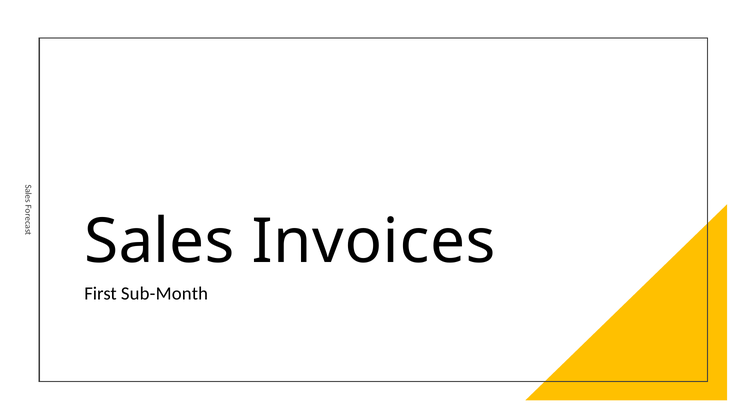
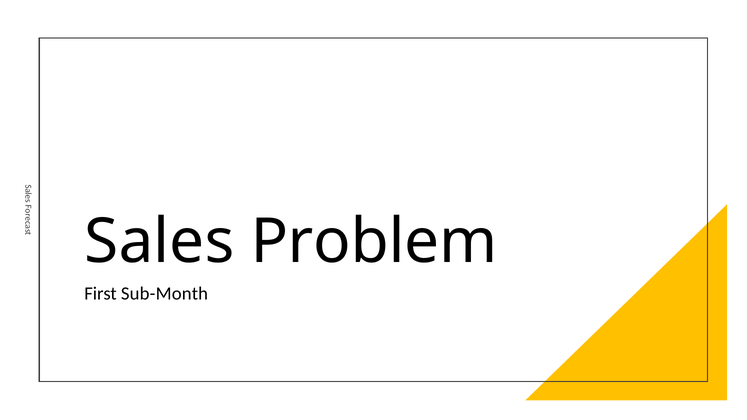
Invoices: Invoices -> Problem (374, 242)
